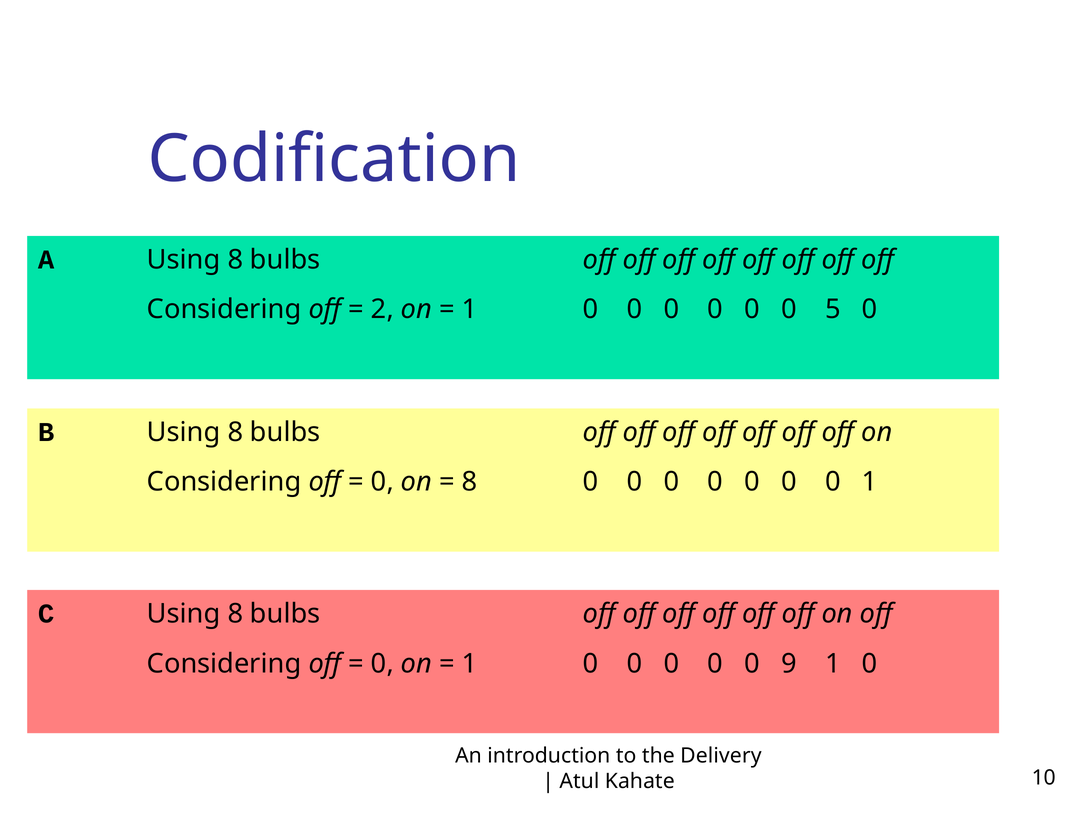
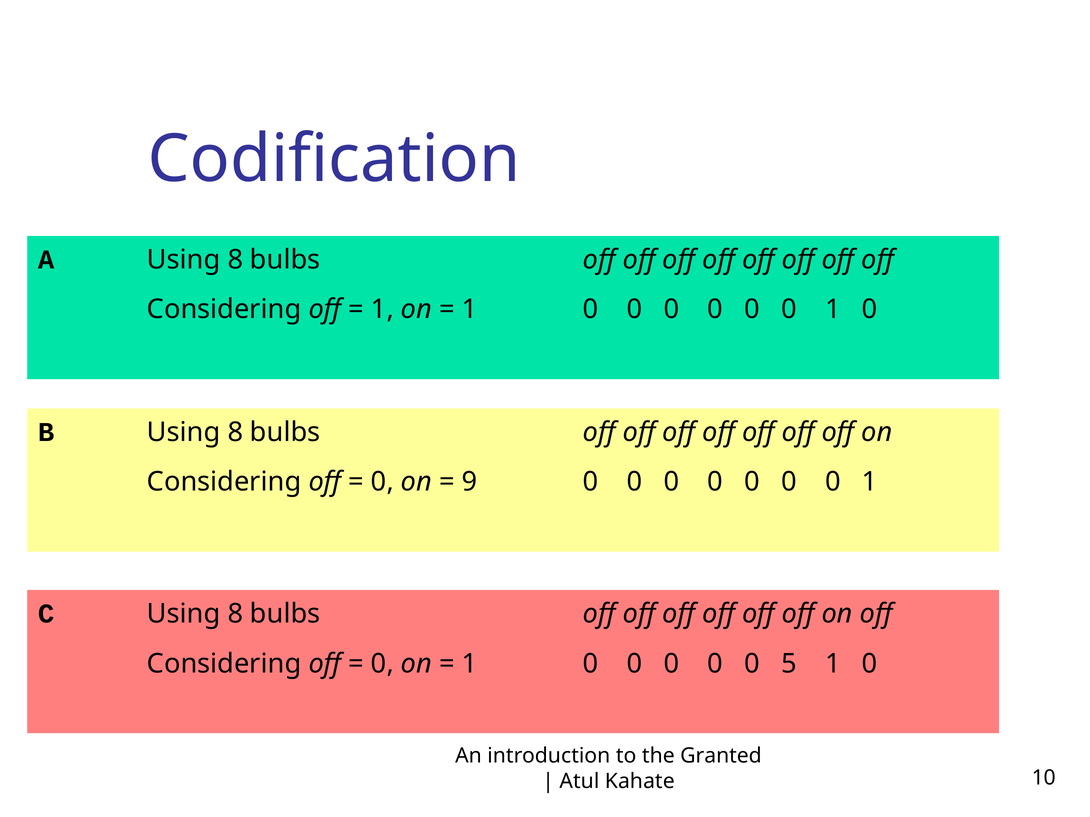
2: 2 -> 1 (382, 310)
5: 5 -> 1 (833, 310)
8: 8 -> 9 (469, 482)
9: 9 -> 5 (789, 664)
Delivery: Delivery -> Granted (721, 756)
